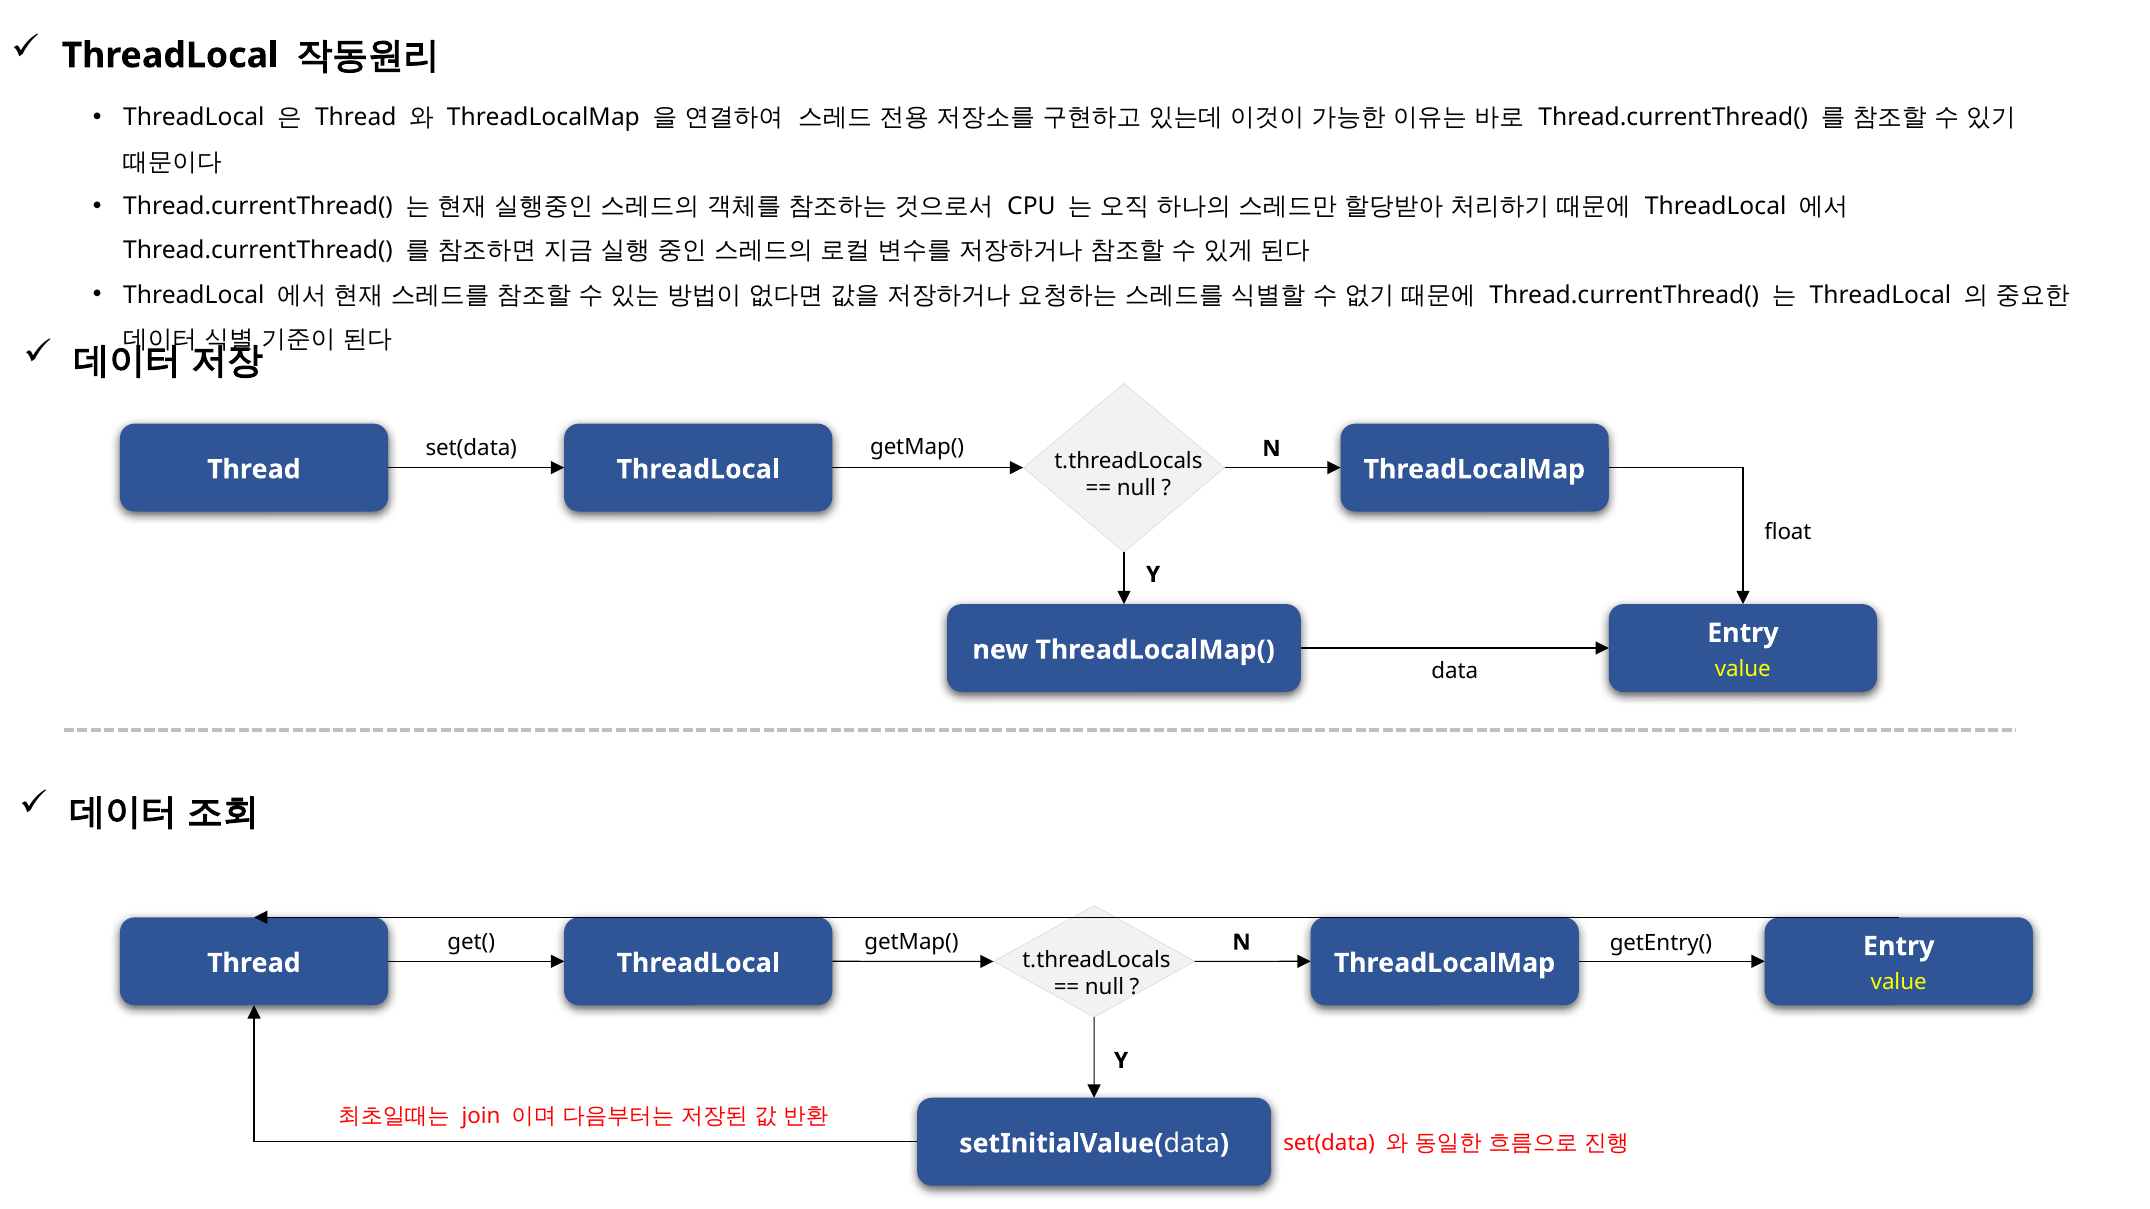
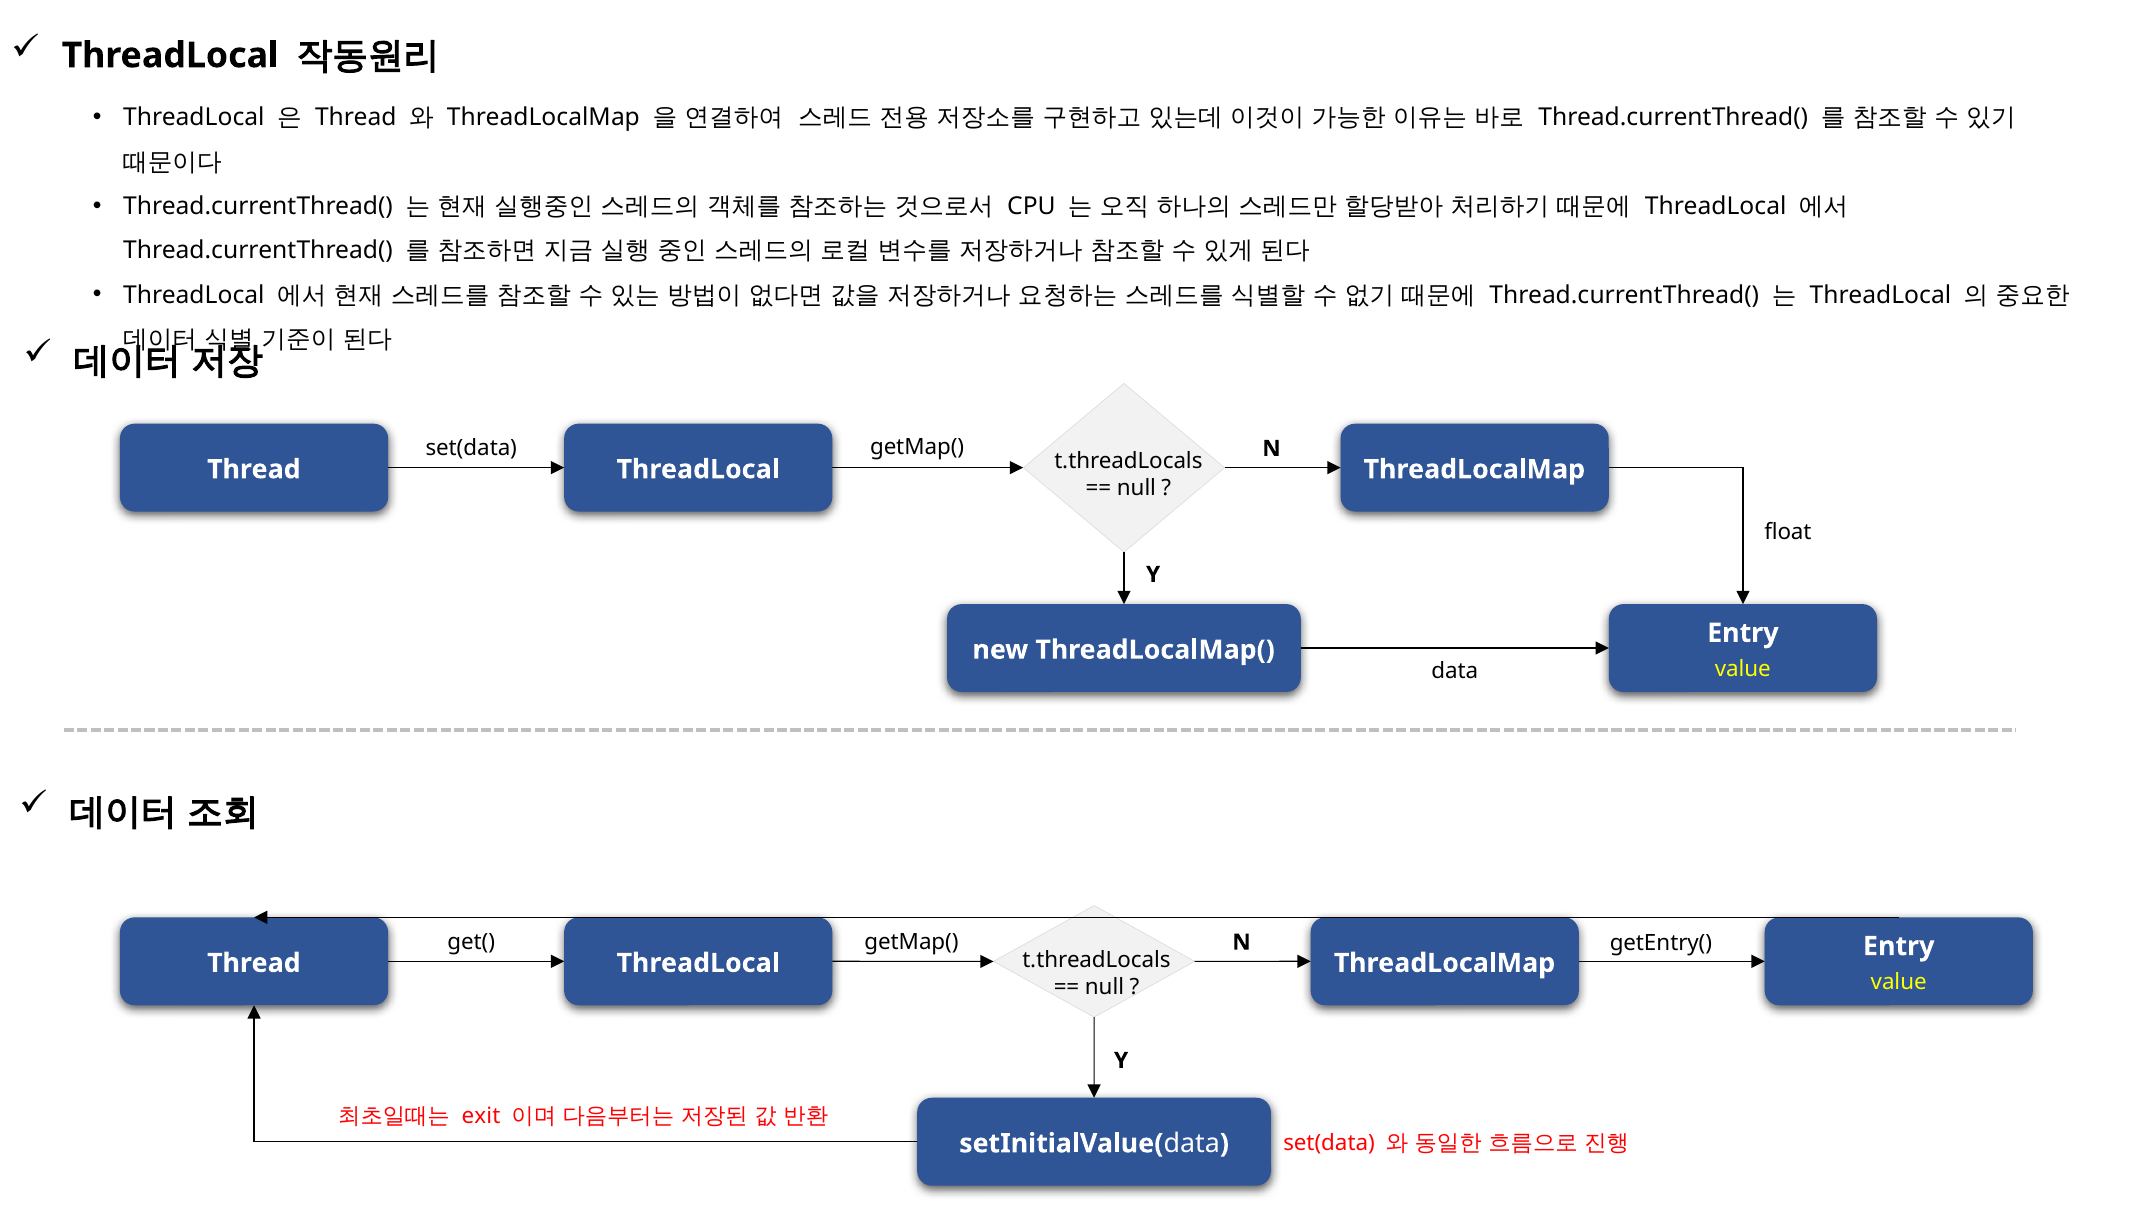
join: join -> exit (481, 1116)
